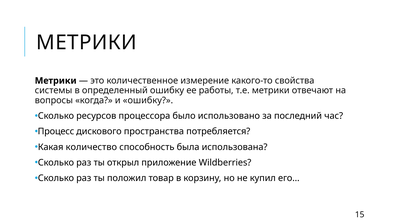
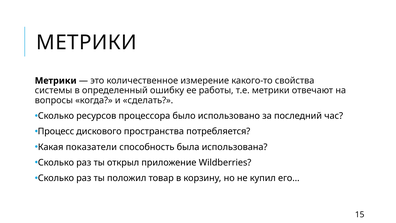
и ошибку: ошибку -> сделать (148, 100)
количество: количество -> показатели (91, 147)
